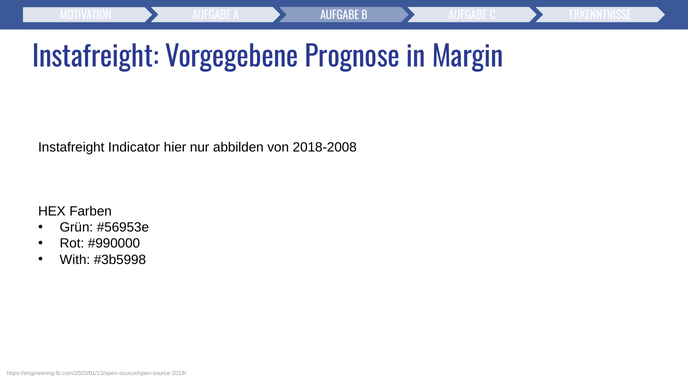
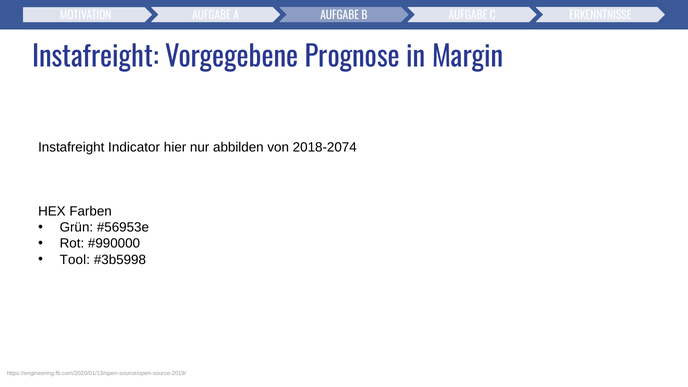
2018-2008: 2018-2008 -> 2018-2074 (325, 147)
With: With -> Tool (75, 260)
